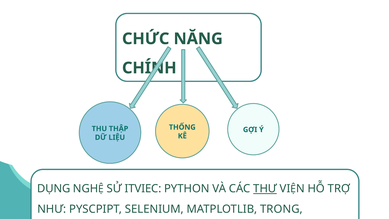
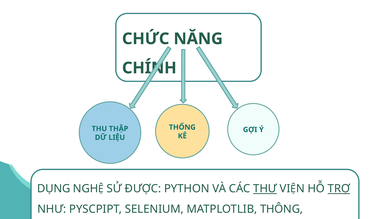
ITVIEC: ITVIEC -> ĐƯỢC (143, 189)
TRỢ underline: none -> present (339, 189)
TRONG: TRONG -> THÔNG (281, 209)
